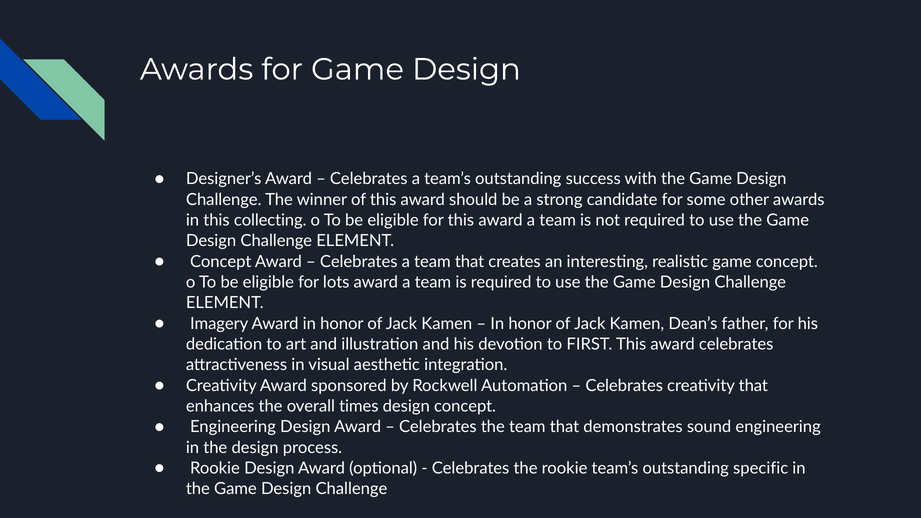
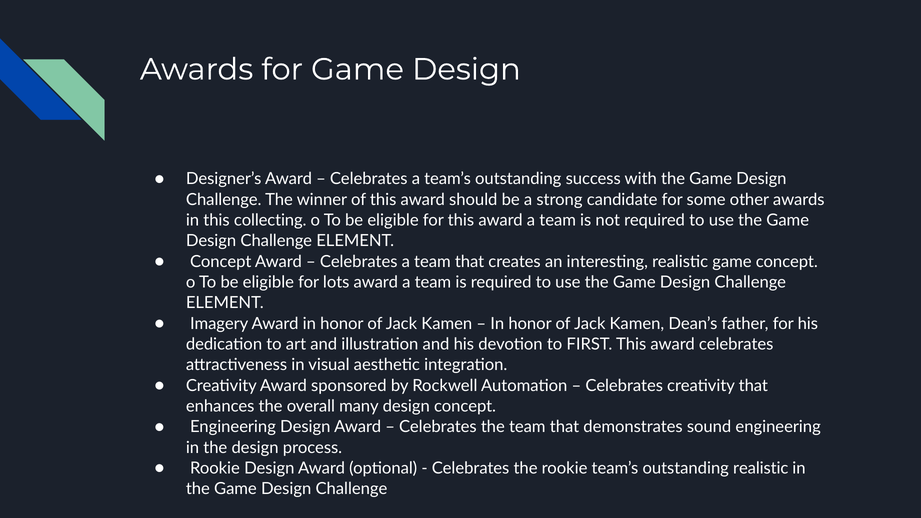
times: times -> many (359, 406)
outstanding specific: specific -> realistic (761, 468)
